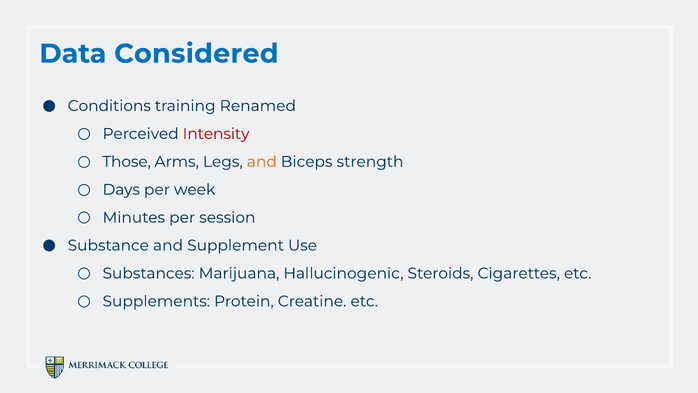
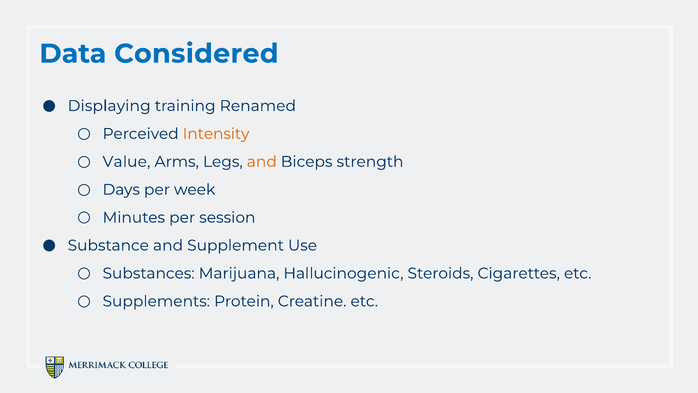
Conditions: Conditions -> Displaying (109, 106)
Intensity colour: red -> orange (216, 134)
Those: Those -> Value (126, 162)
